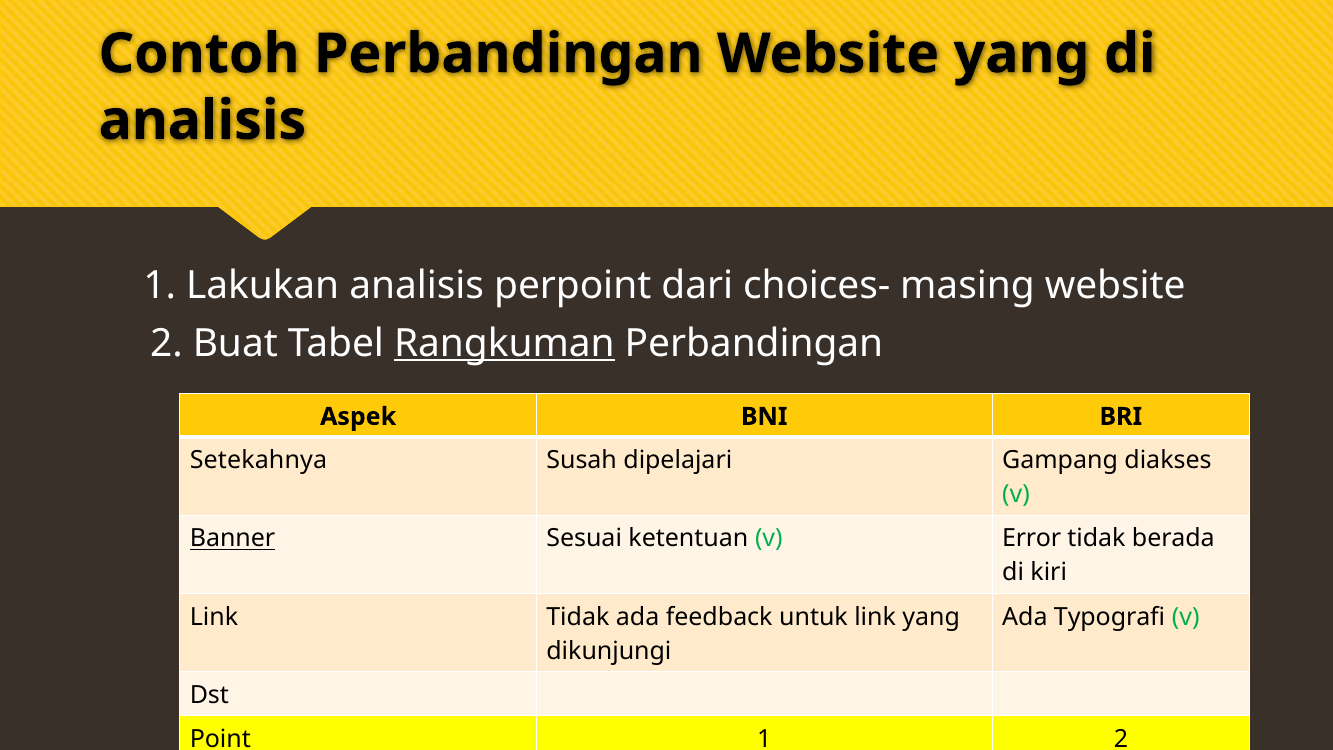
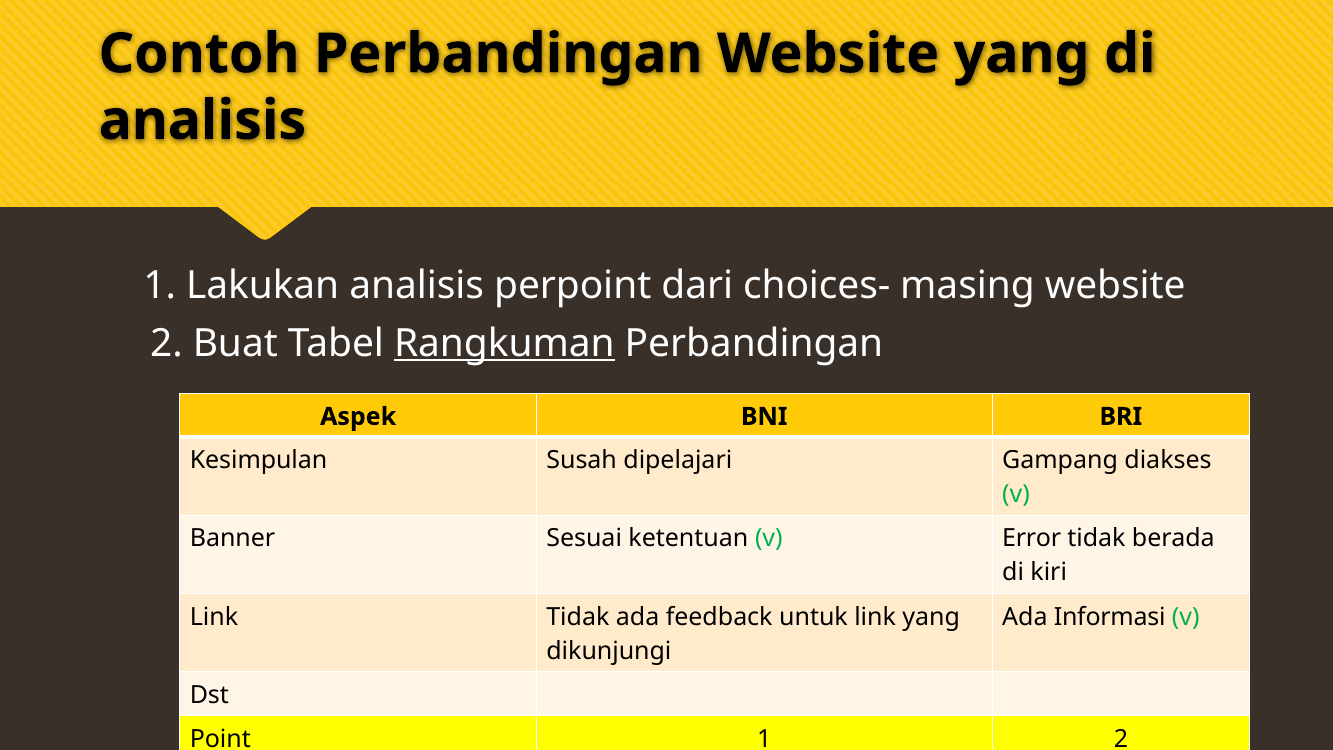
Setekahnya: Setekahnya -> Kesimpulan (259, 461)
Banner underline: present -> none (233, 539)
Typografi: Typografi -> Informasi (1110, 617)
